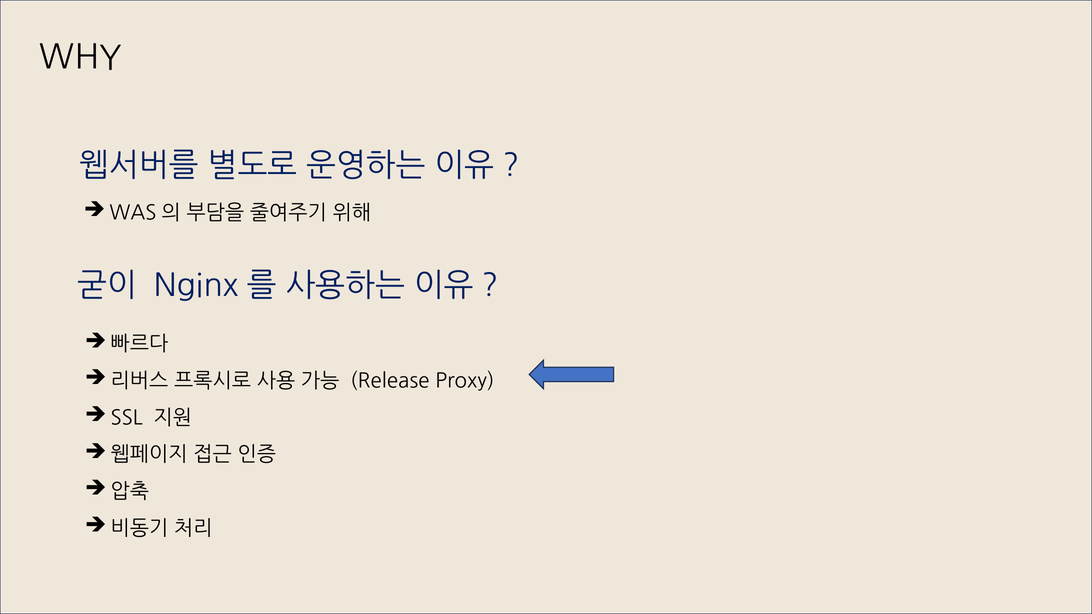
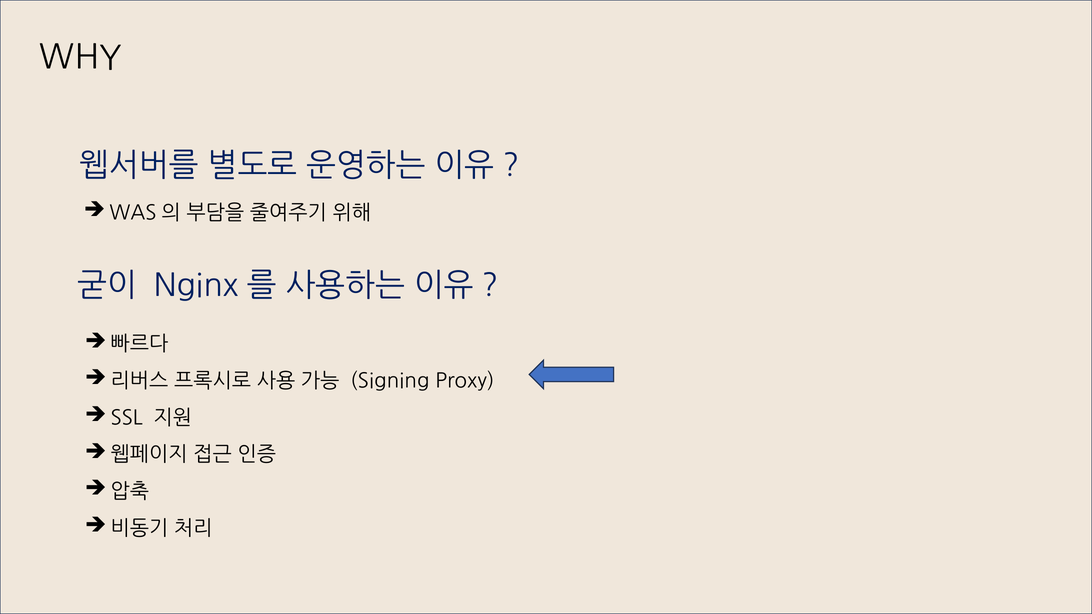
Release: Release -> Signing (390, 381)
